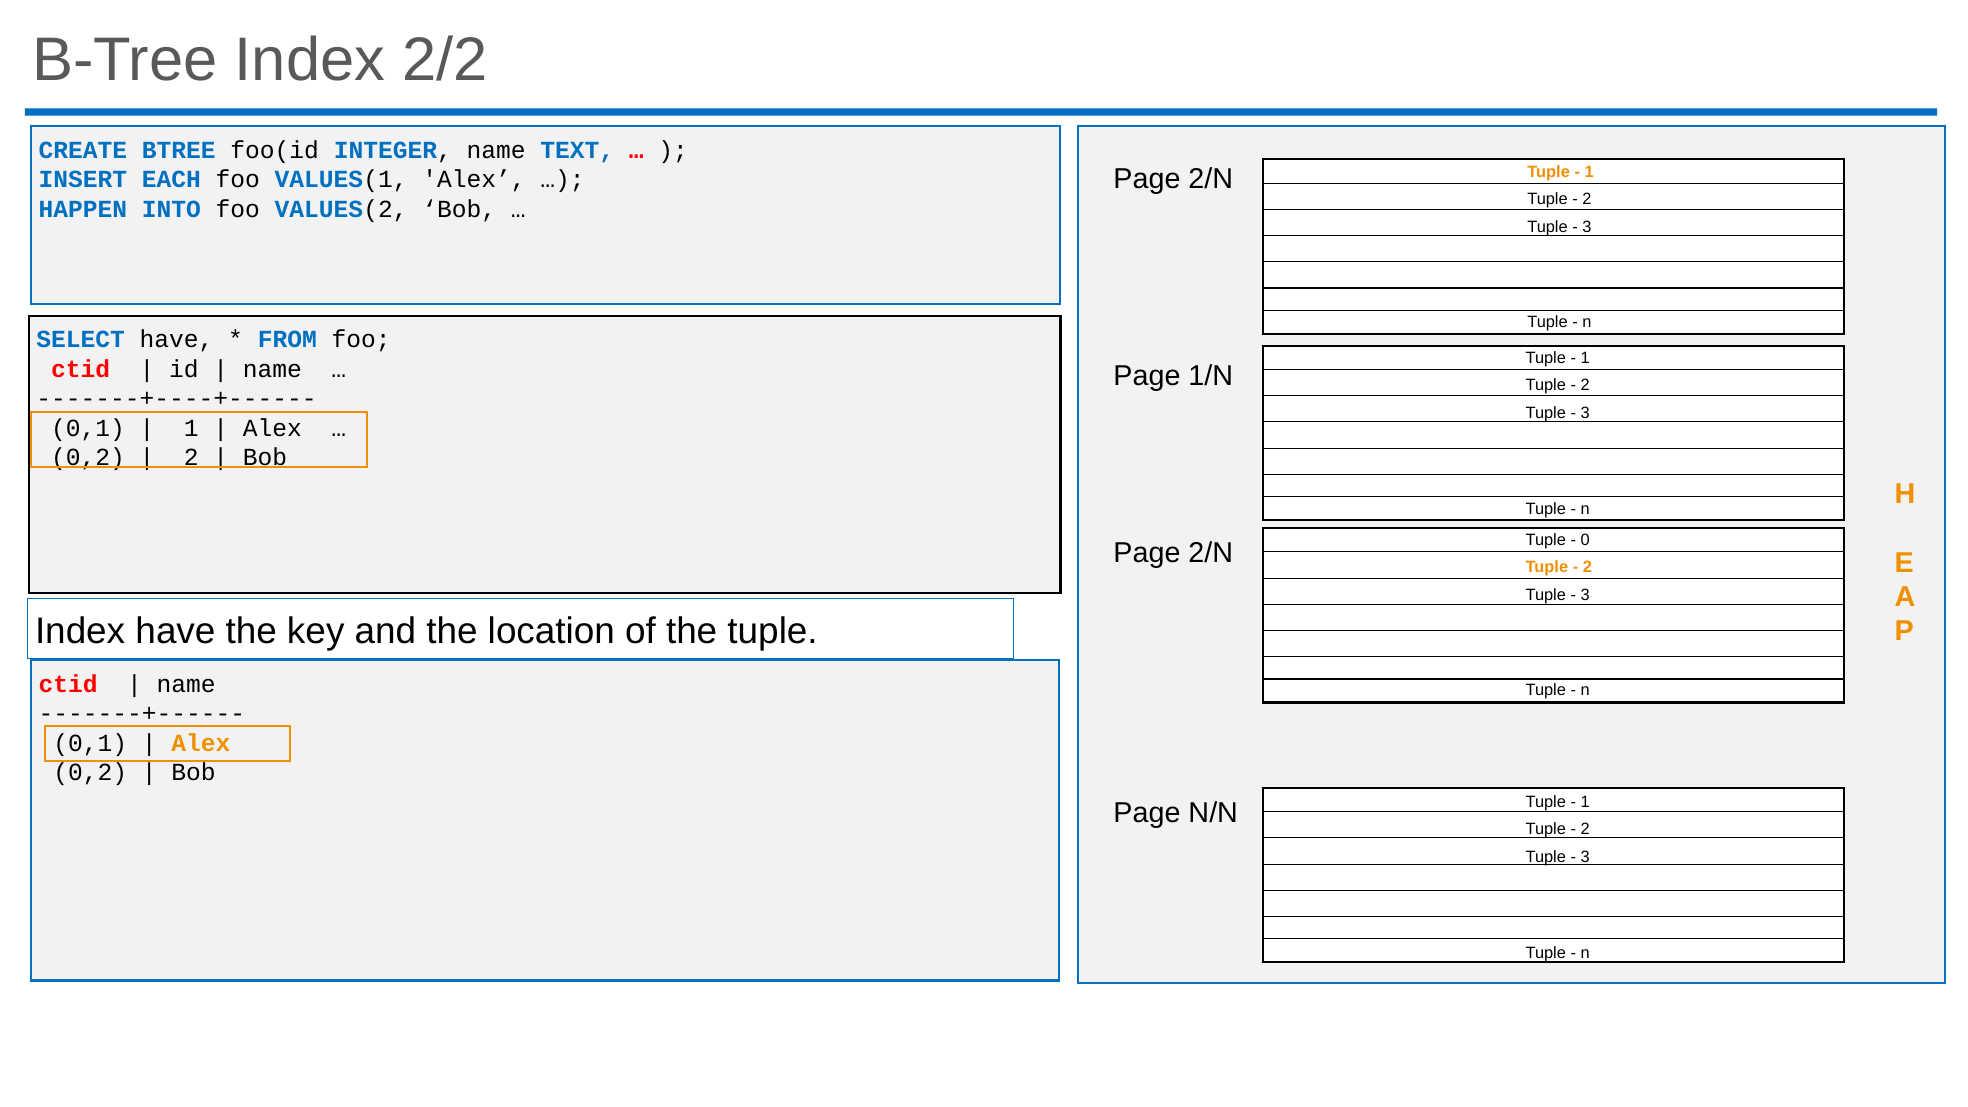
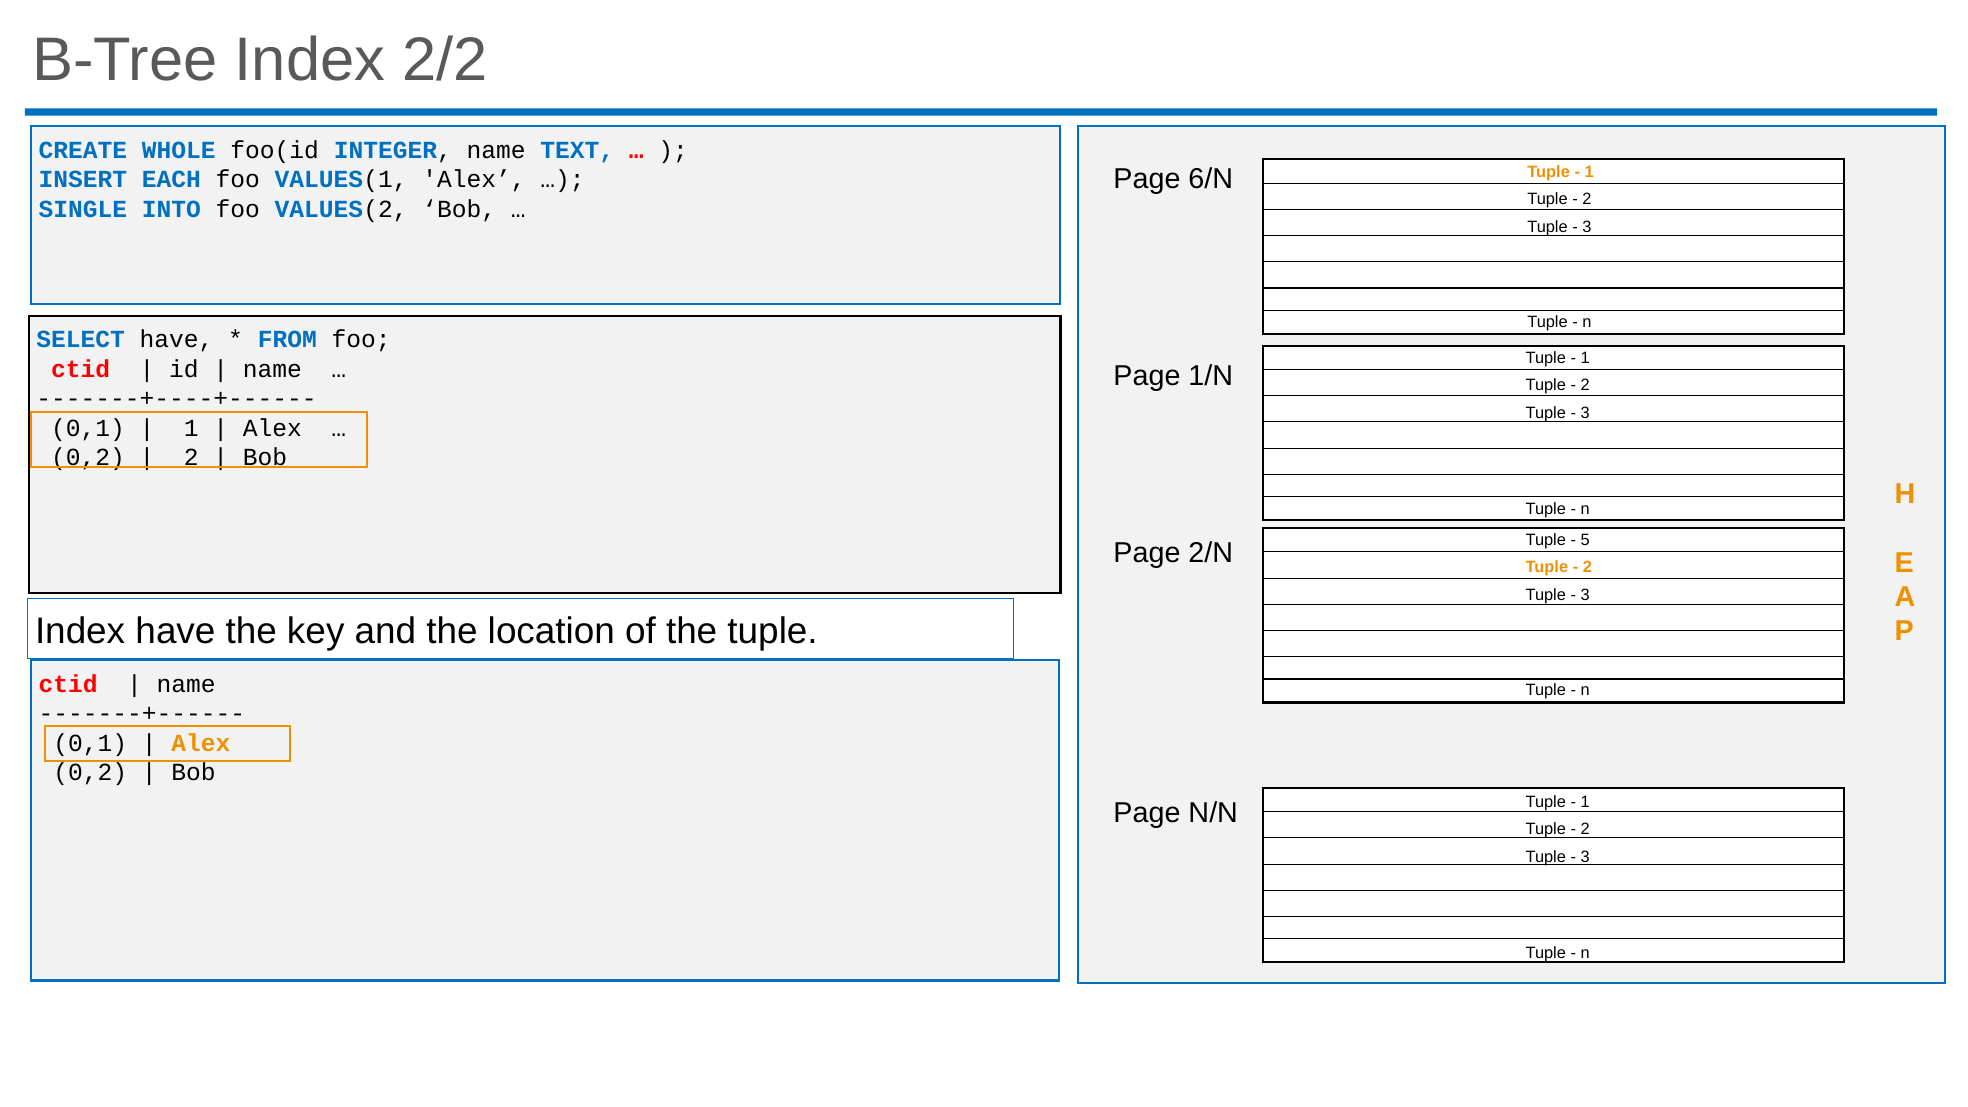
BTREE: BTREE -> WHOLE (179, 150)
2/N: 2/N -> 6/N (1211, 179)
HAPPEN: HAPPEN -> SINGLE (83, 209)
0: 0 -> 5 (1585, 540)
